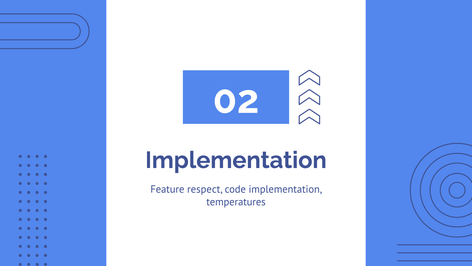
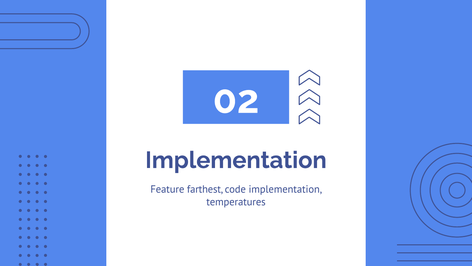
respect: respect -> farthest (205, 189)
